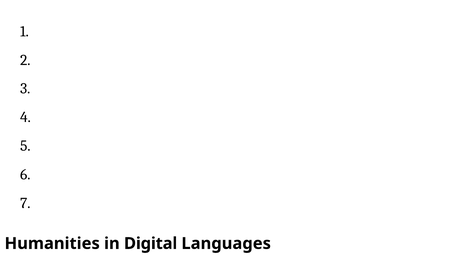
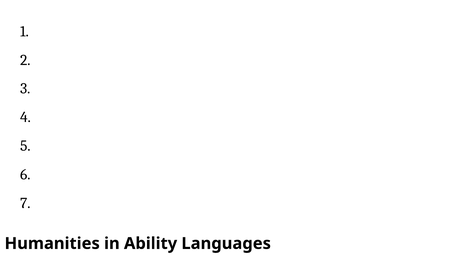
Digital: Digital -> Ability (151, 244)
